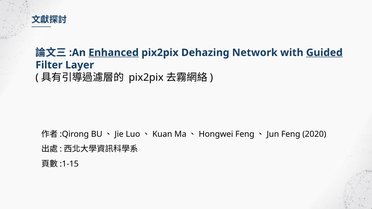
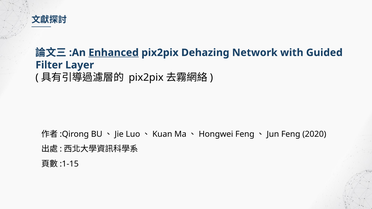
Guided underline: present -> none (324, 53)
